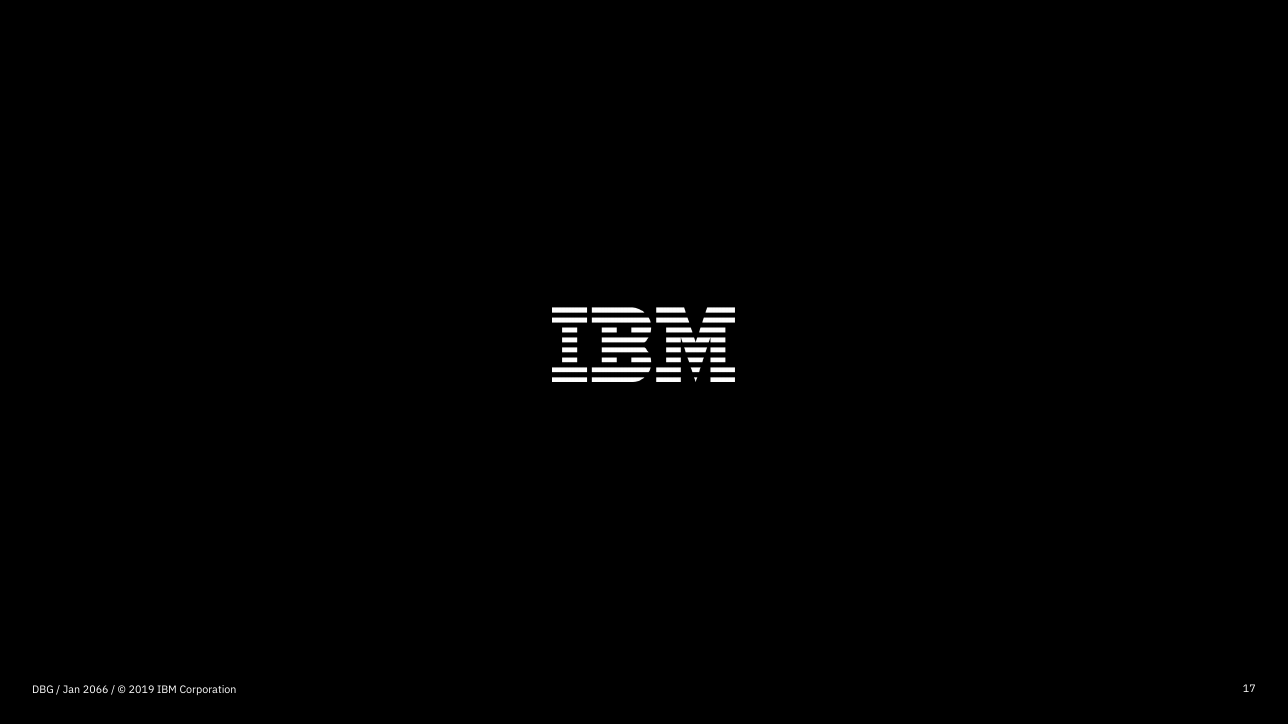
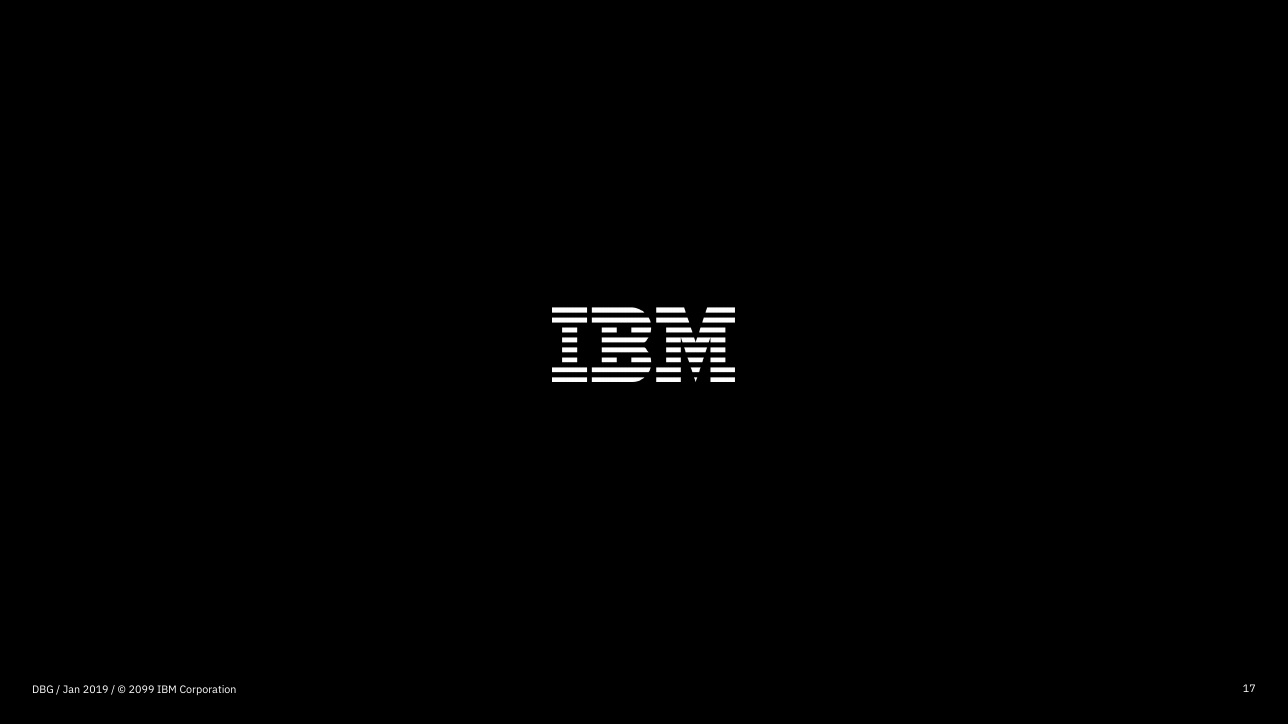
2066: 2066 -> 2019 (96, 690)
2019: 2019 -> 2099 (142, 690)
